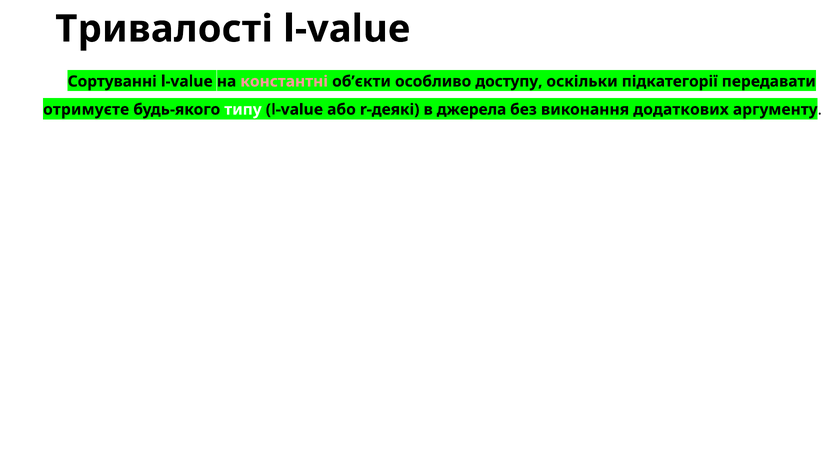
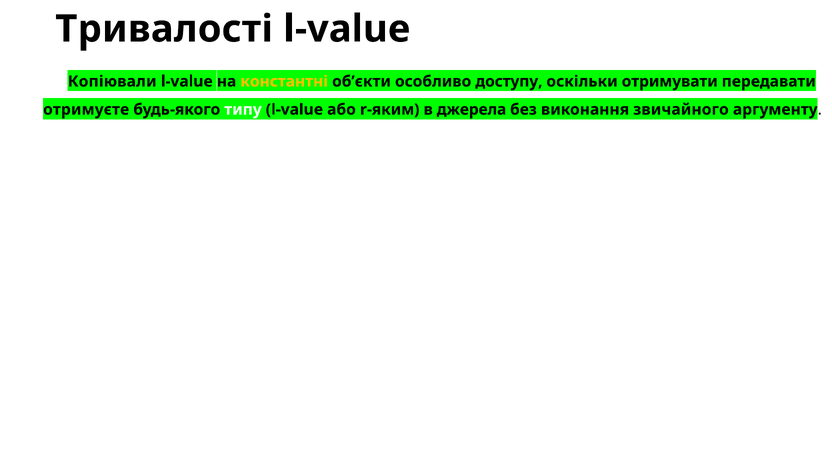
Сортуванні: Сортуванні -> Копіювали (112, 81)
константні colour: pink -> yellow (284, 81)
підкатегорії: підкатегорії -> отримувати (670, 81)
r-деякі: r-деякі -> r-яким (390, 110)
додаткових: додаткових -> звичайного (681, 110)
